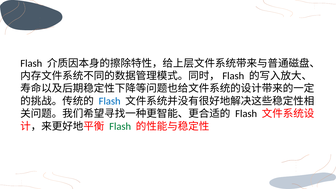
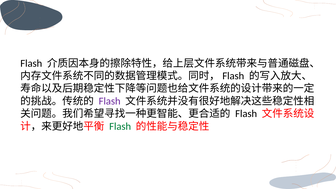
Flash colour: blue -> purple (110, 101)
